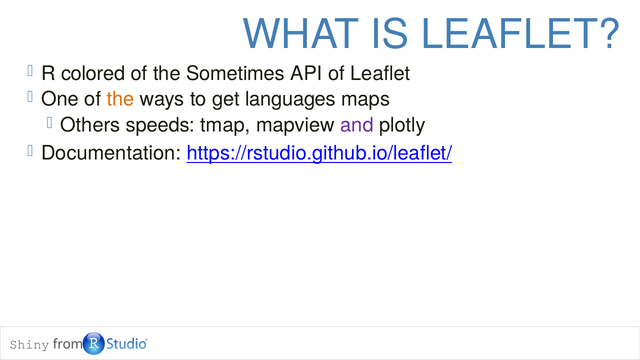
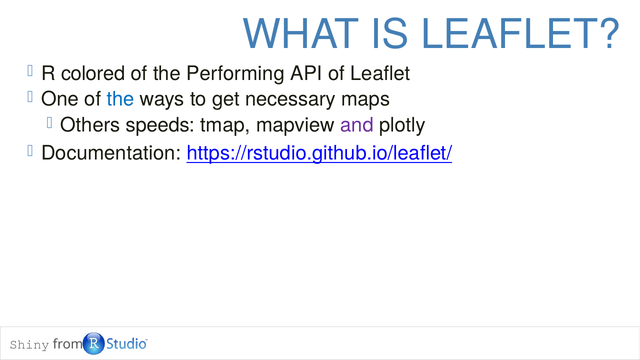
Sometimes: Sometimes -> Performing (235, 73)
the colour: orange -> blue (121, 99)
languages: languages -> necessary (290, 99)
